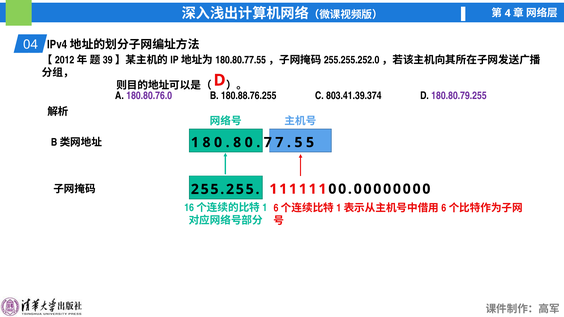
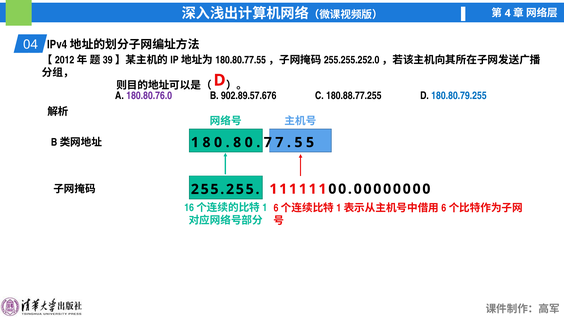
180.88.76.255: 180.88.76.255 -> 902.89.57.676 (249, 96)
803.41.39.374: 803.41.39.374 -> 180.88.77.255 (354, 96)
180.80.79.255 colour: purple -> blue (459, 96)
